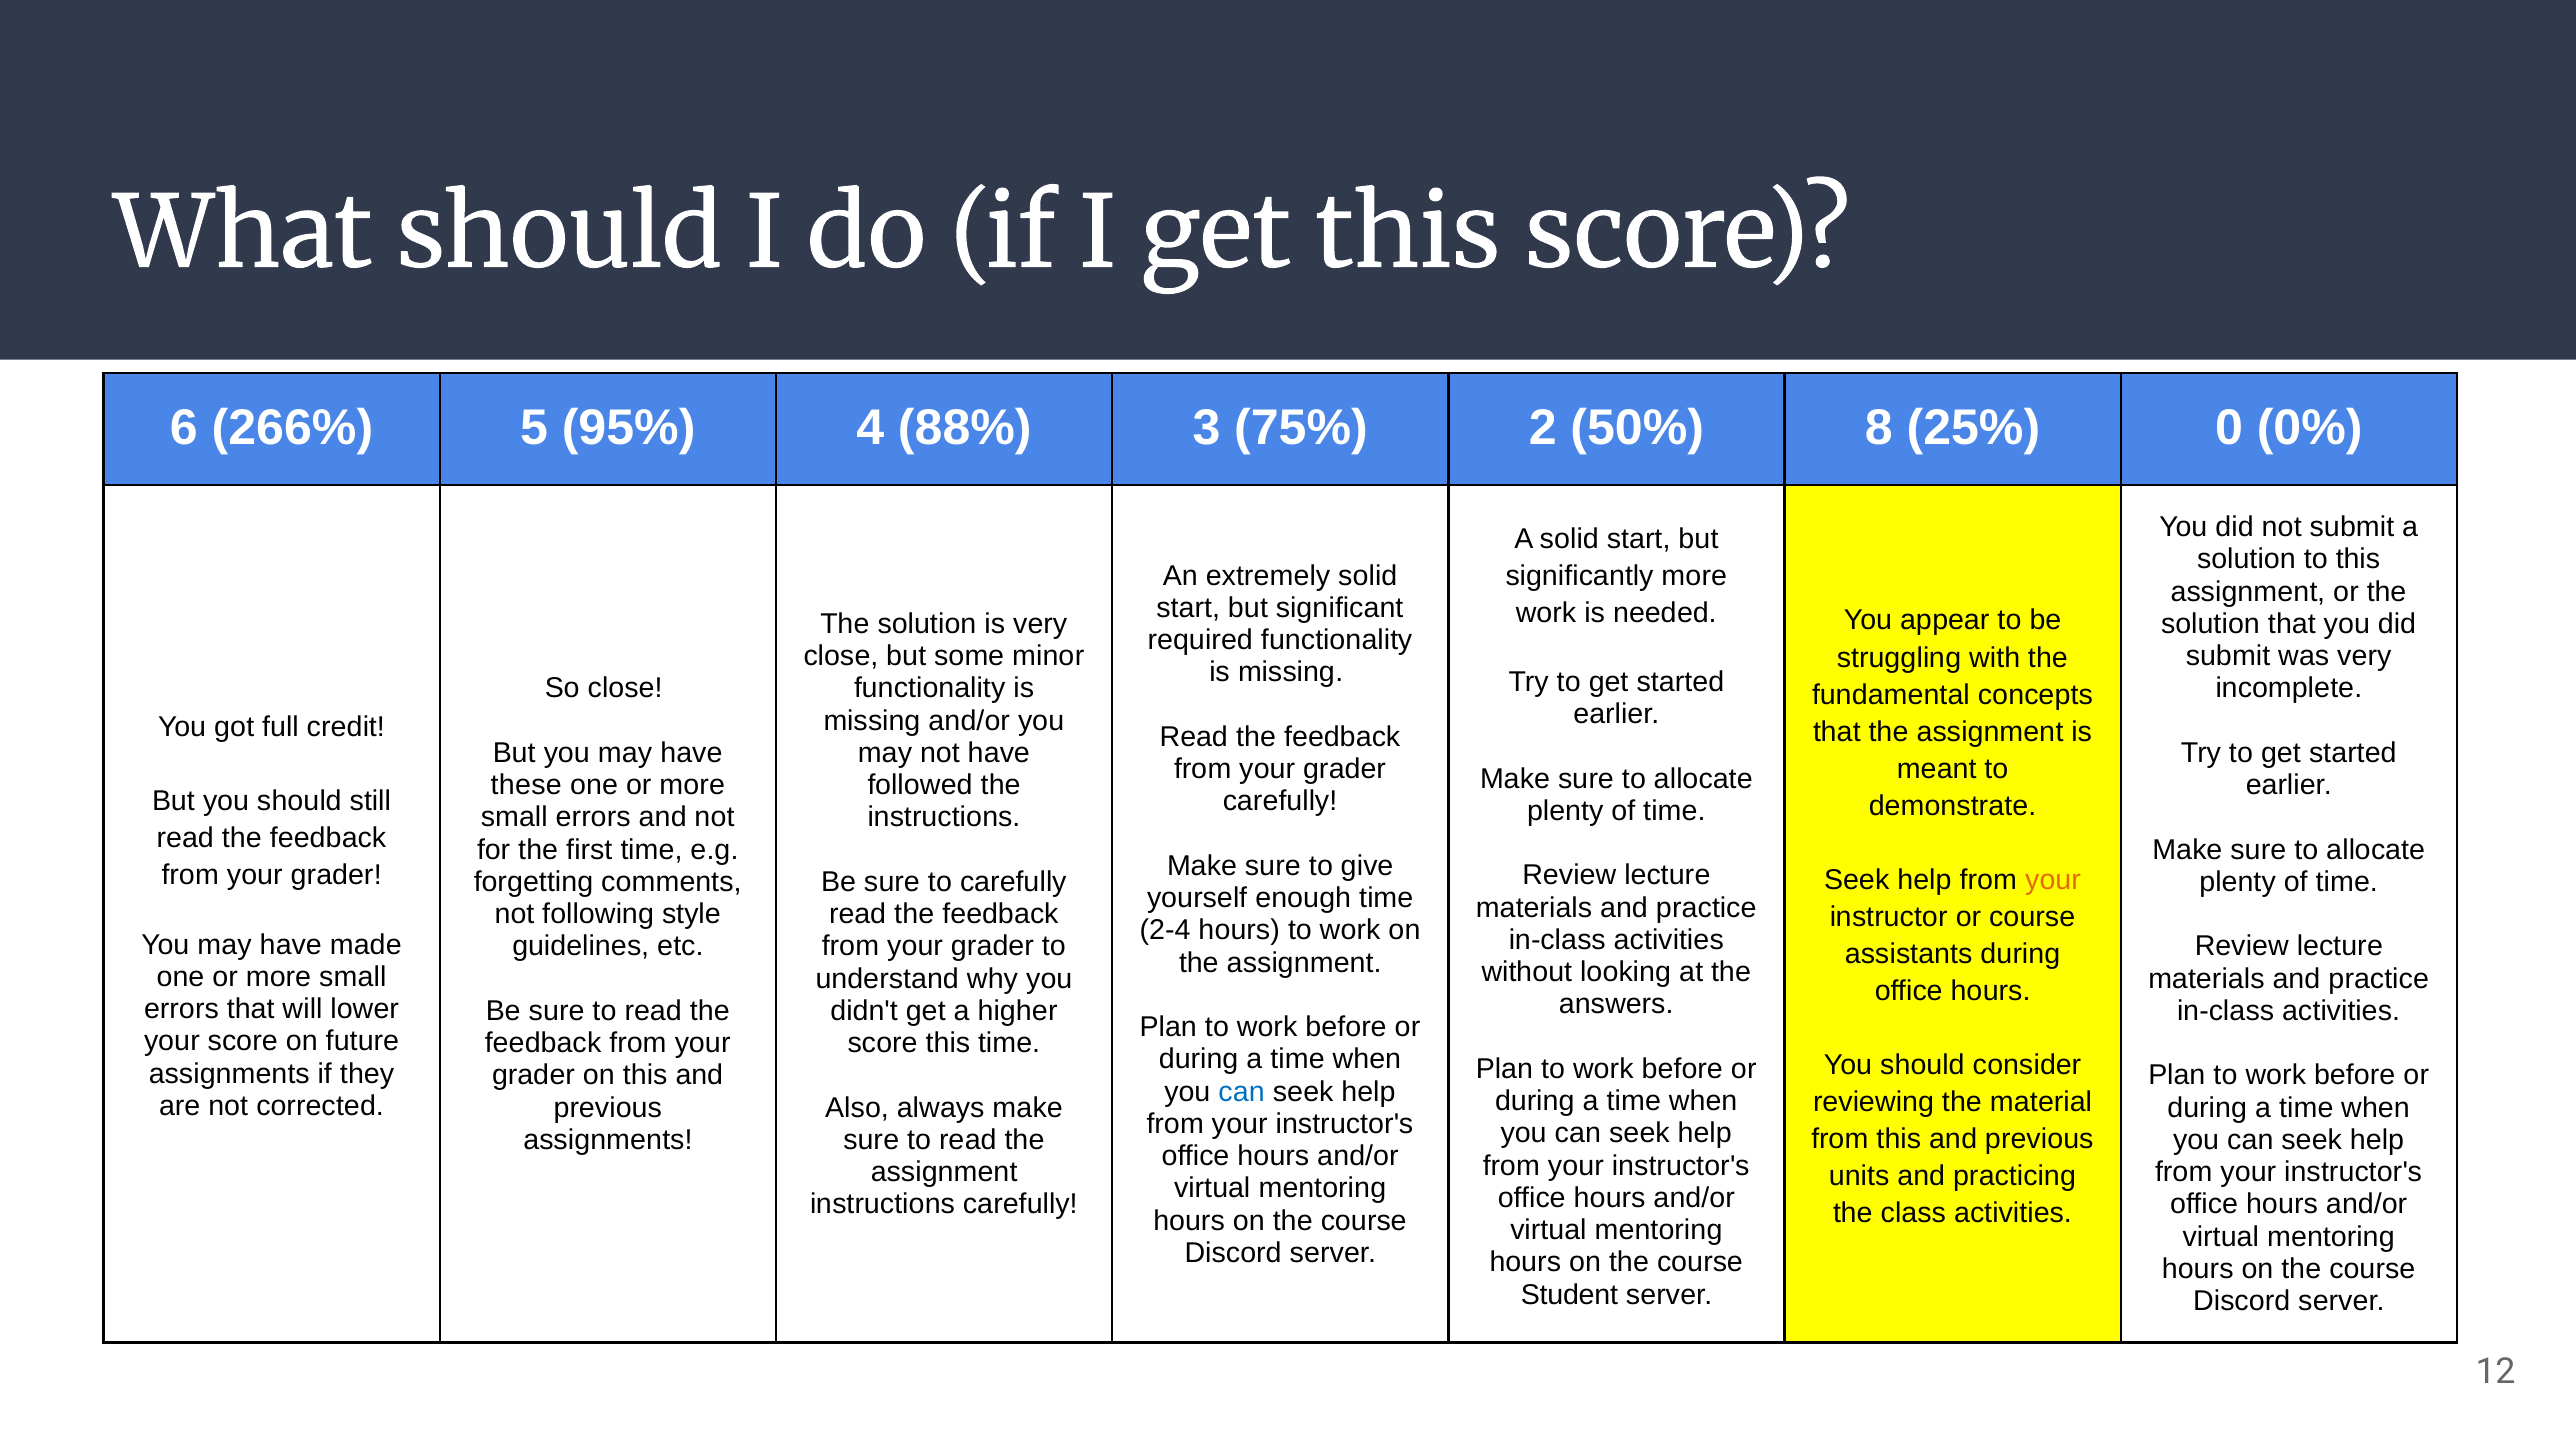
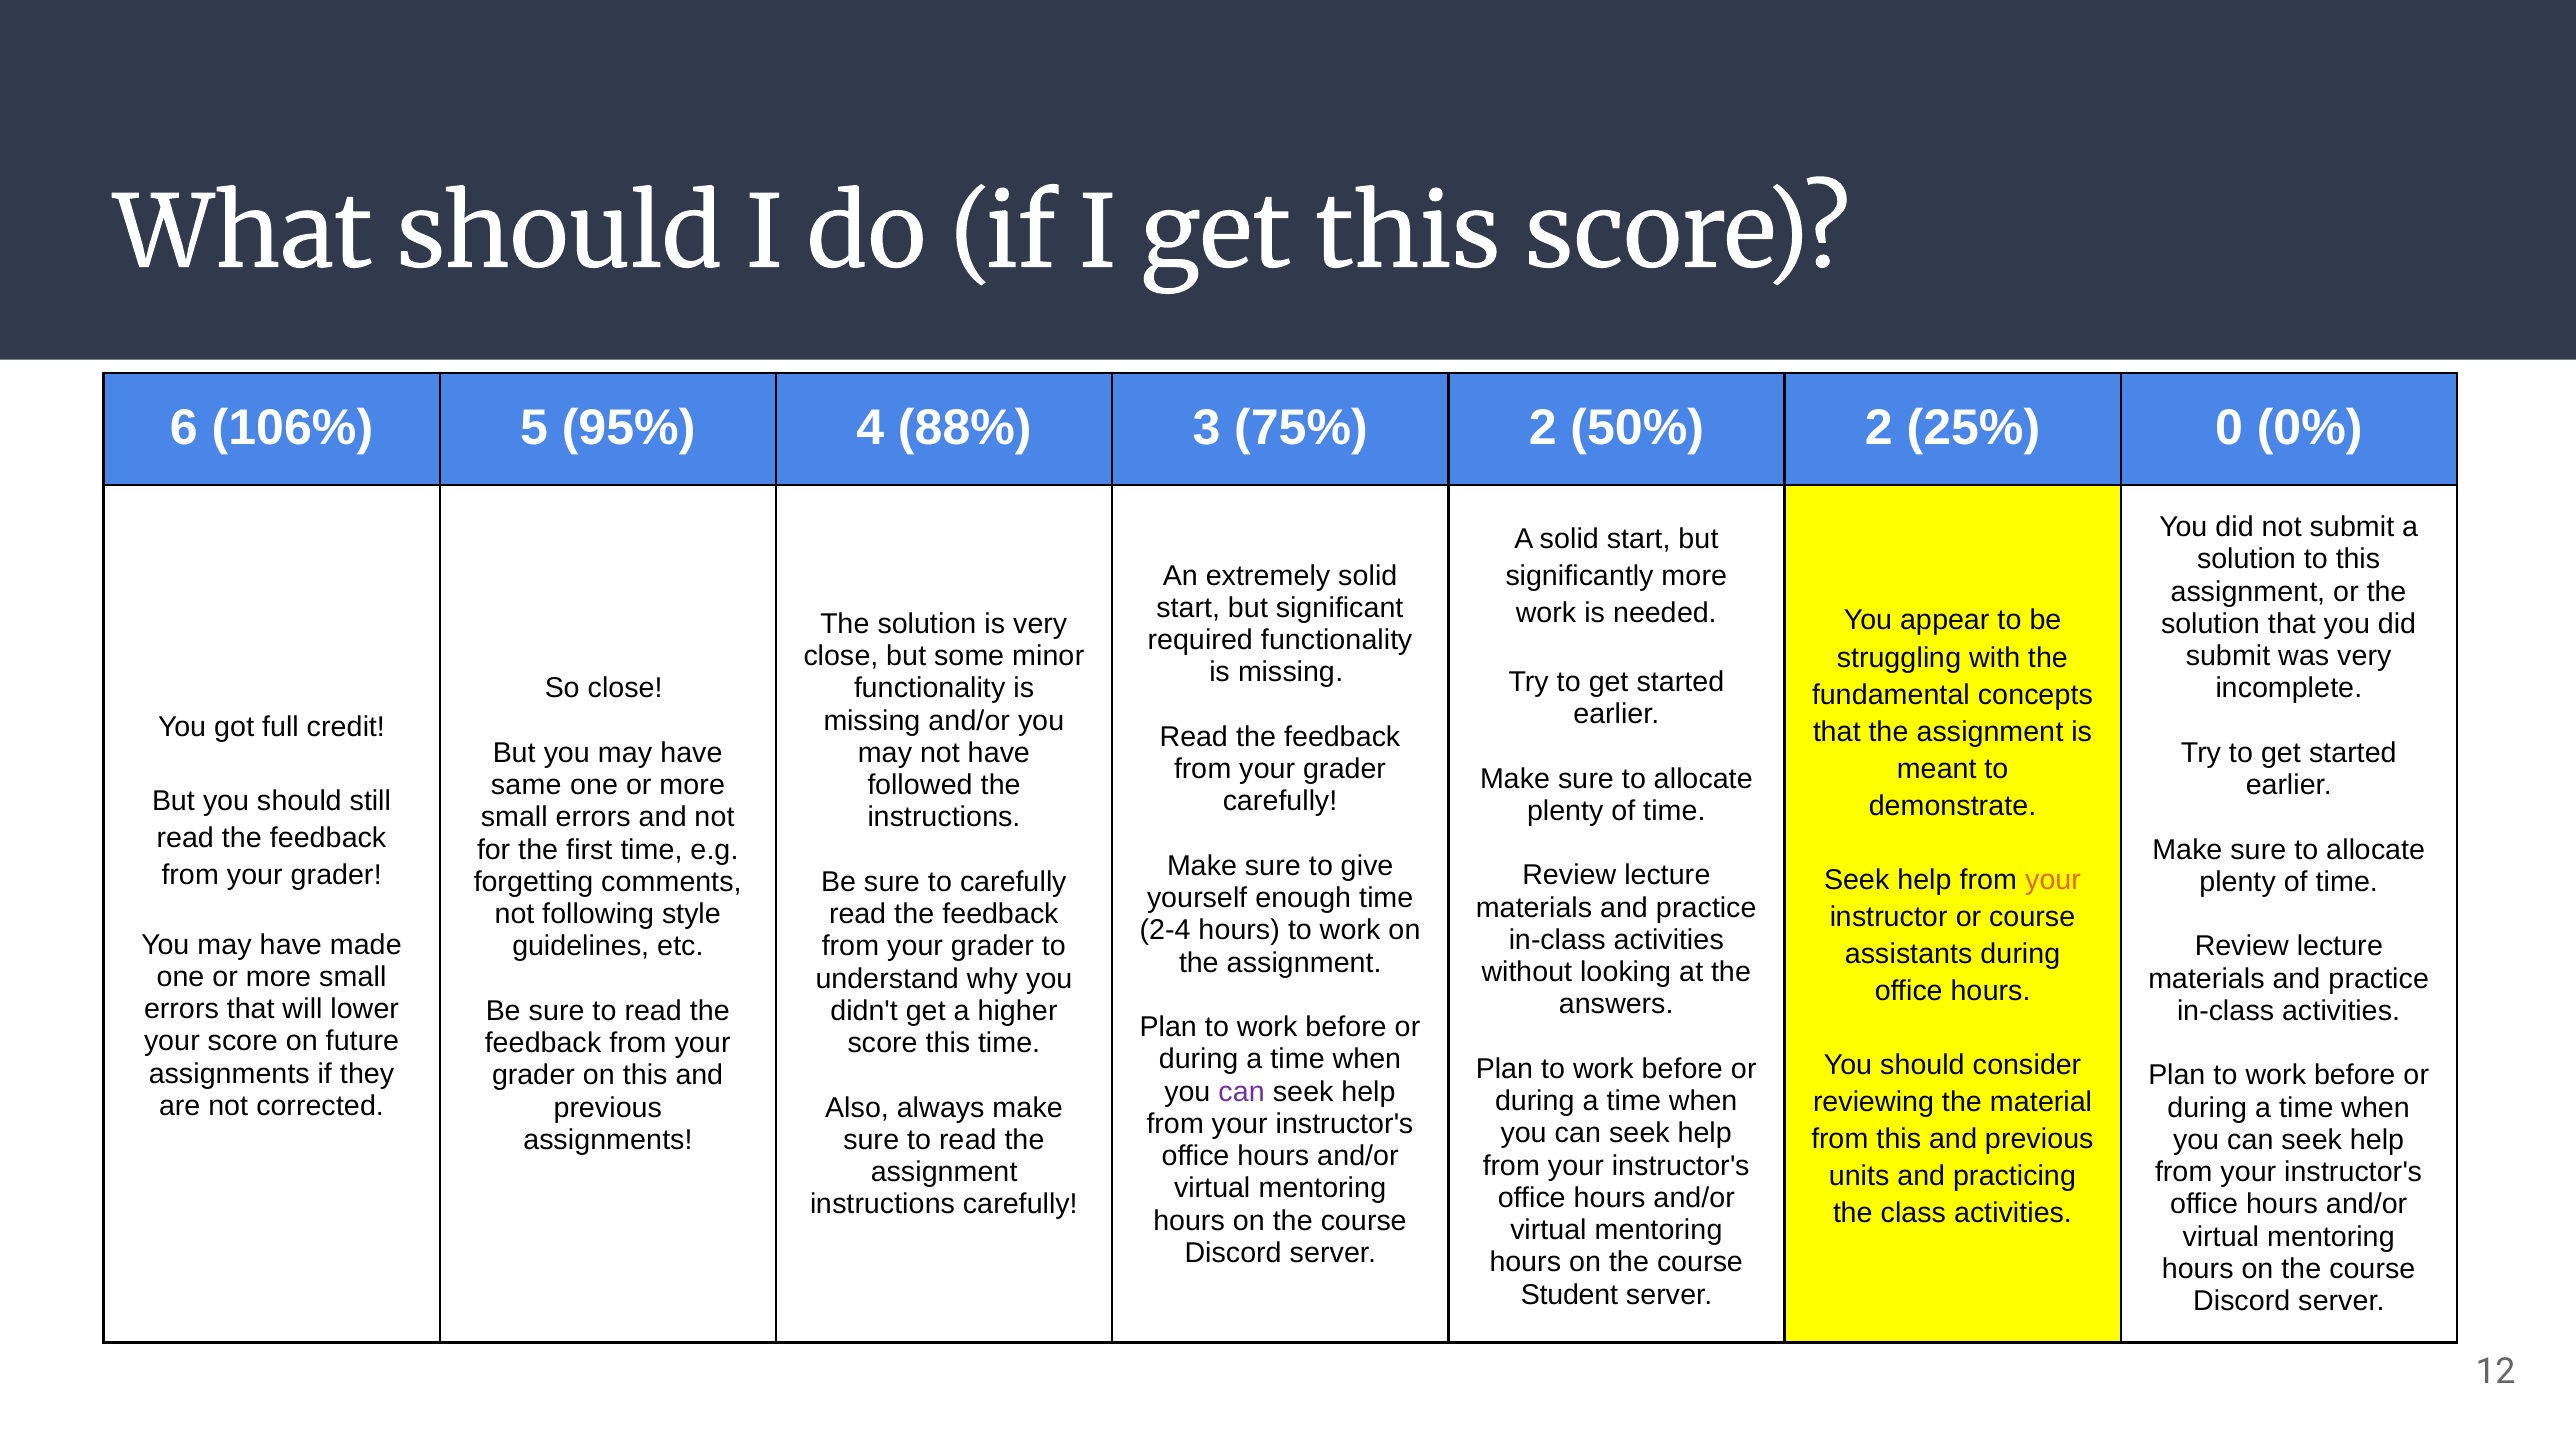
266%: 266% -> 106% (292, 428)
50% 8: 8 -> 2 (1879, 428)
these: these -> same (526, 785)
can colour: blue -> purple (1242, 1092)
